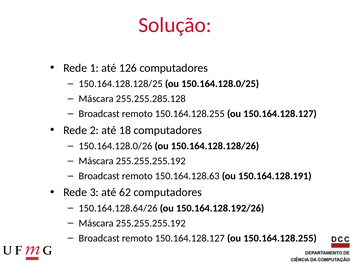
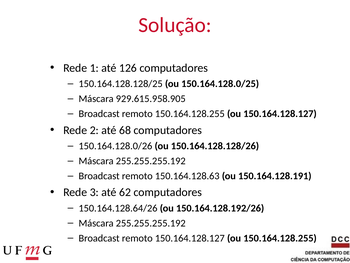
255.255.285.128: 255.255.285.128 -> 929.615.958.905 (151, 99)
18: 18 -> 68 (125, 130)
